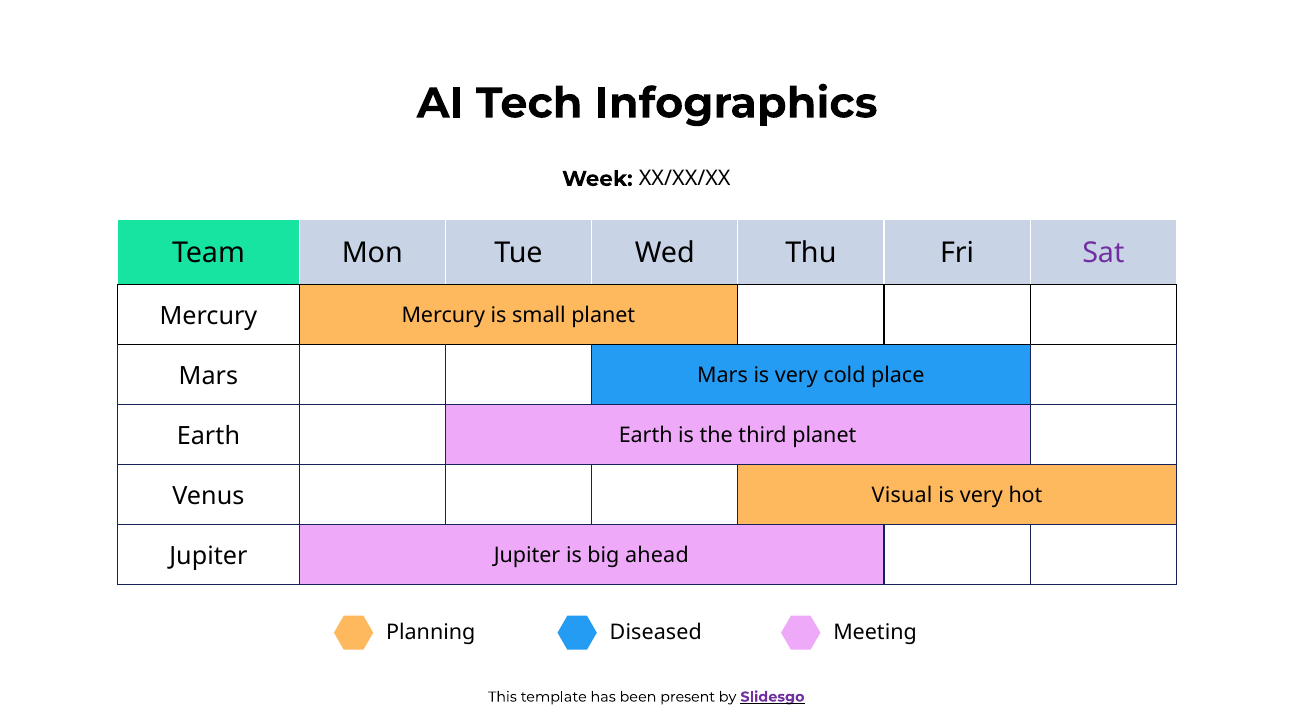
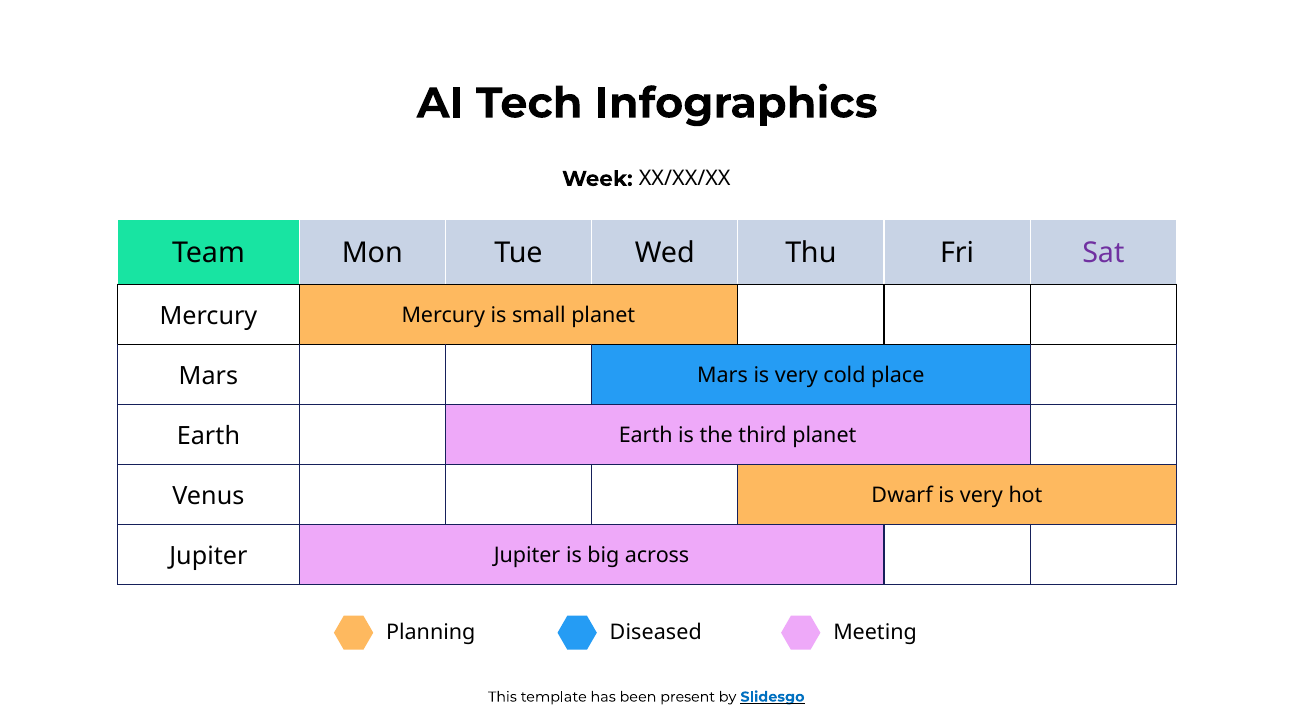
Visual: Visual -> Dwarf (902, 496)
ahead: ahead -> across (657, 556)
Slidesgo colour: purple -> blue (772, 697)
